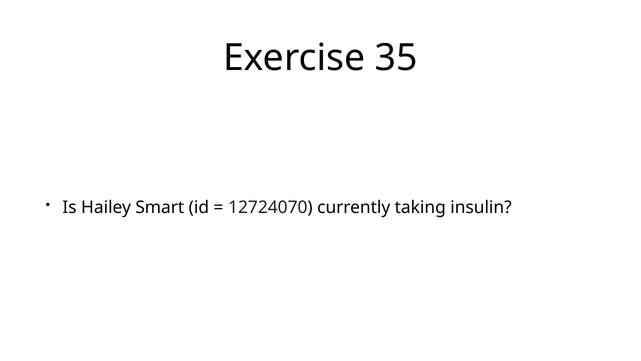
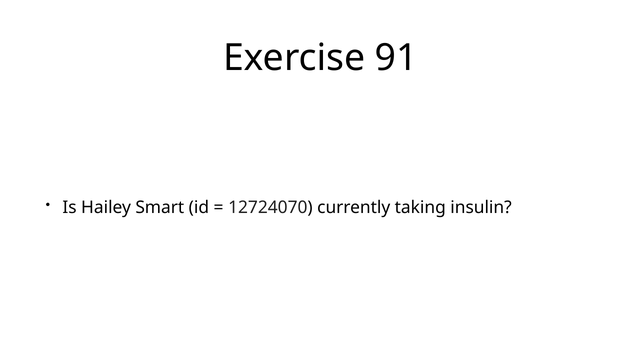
35: 35 -> 91 (396, 58)
